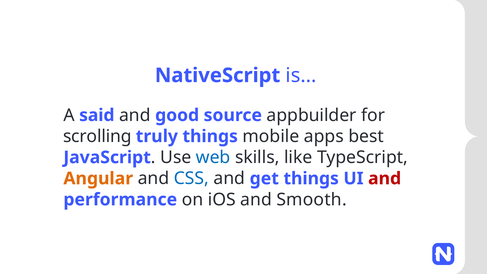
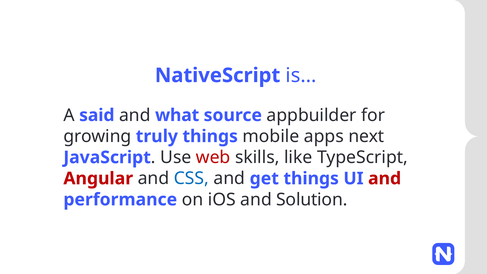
good: good -> what (177, 115)
scrolling: scrolling -> growing (97, 136)
best: best -> next (366, 136)
web colour: blue -> red (213, 157)
Angular colour: orange -> red (98, 178)
Smooth: Smooth -> Solution (312, 200)
